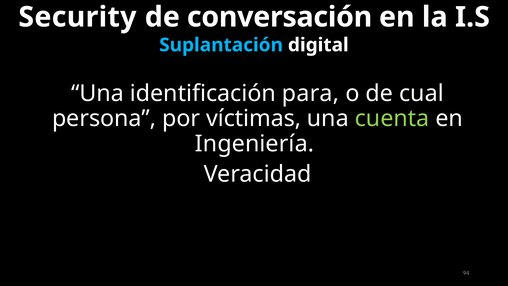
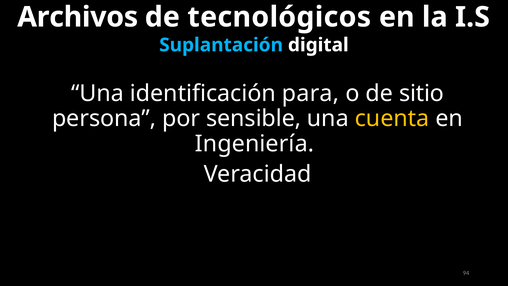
Security: Security -> Archivos (78, 17)
conversación: conversación -> tecnológicos (279, 17)
cual: cual -> sitio (422, 93)
víctimas: víctimas -> sensible (254, 118)
cuenta colour: light green -> yellow (392, 118)
